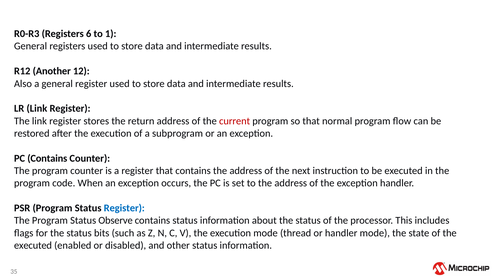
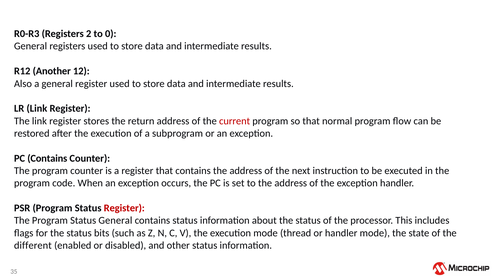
6: 6 -> 2 (89, 34)
1: 1 -> 0 (111, 34)
Register colour: blue -> red (124, 208)
Status Observe: Observe -> General (115, 220)
executed: executed -> different (33, 245)
